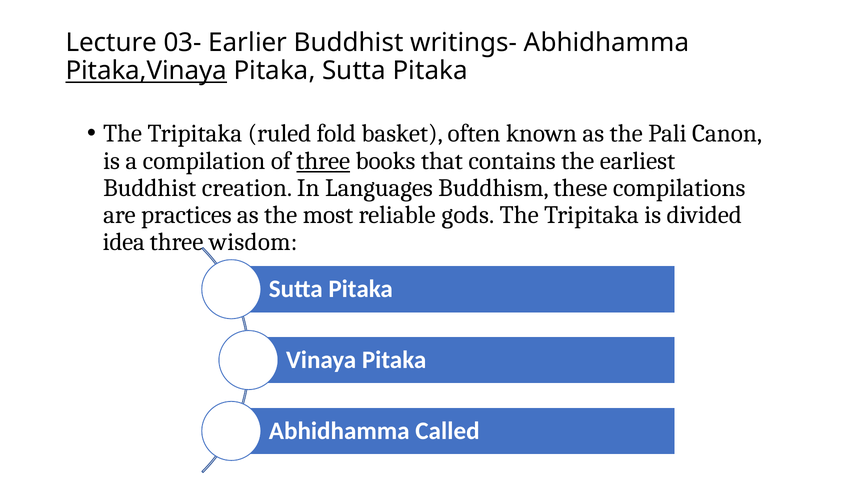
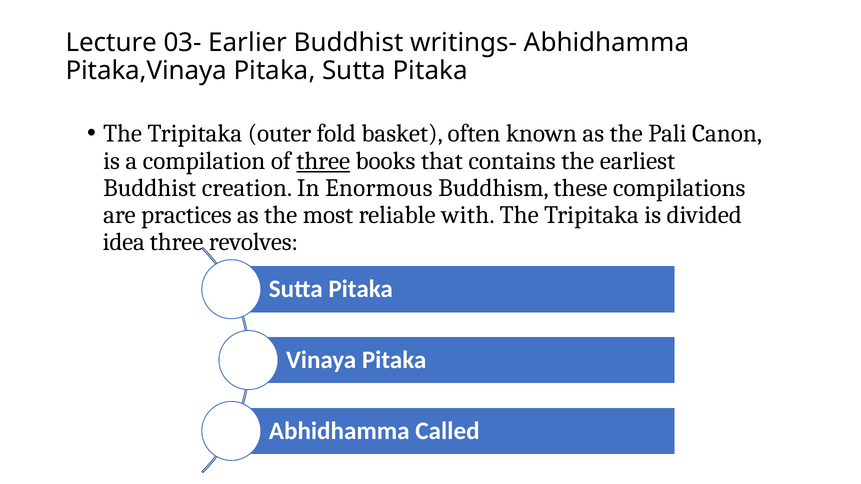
Pitaka,Vinaya underline: present -> none (146, 71)
ruled: ruled -> outer (279, 134)
Languages: Languages -> Enormous (379, 188)
gods: gods -> with (468, 215)
wisdom: wisdom -> revolves (253, 242)
